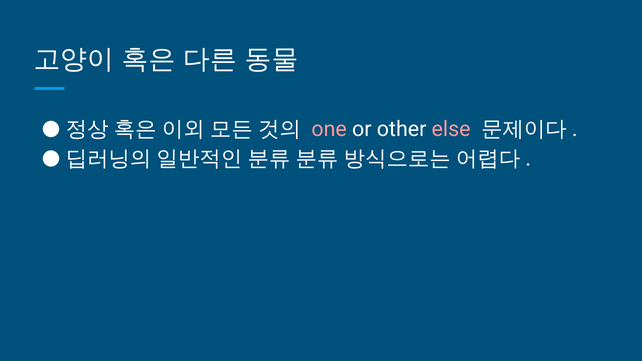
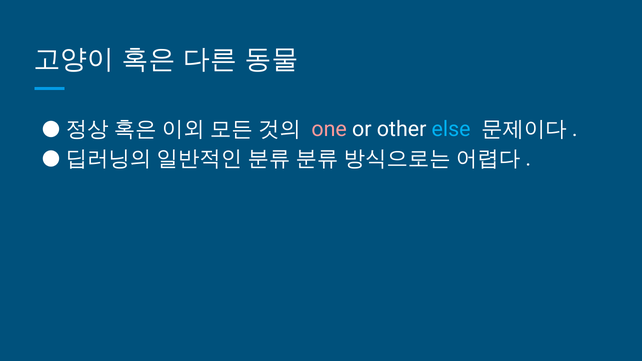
else colour: pink -> light blue (451, 129)
